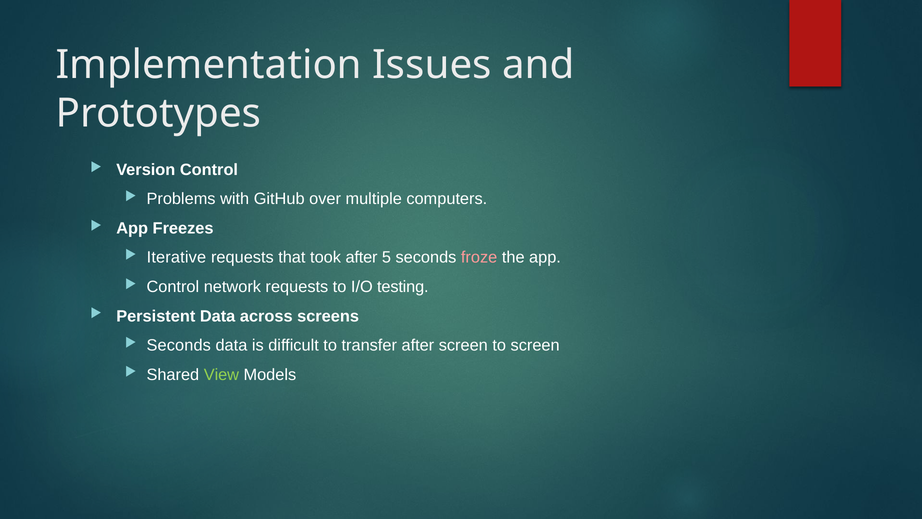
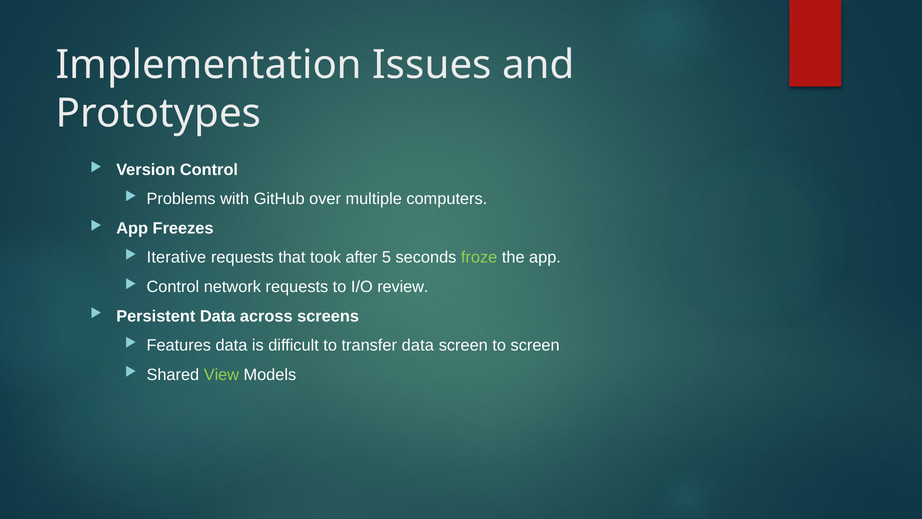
froze colour: pink -> light green (479, 257)
testing: testing -> review (403, 287)
Seconds: Seconds -> Features (179, 345)
transfer after: after -> data (418, 345)
